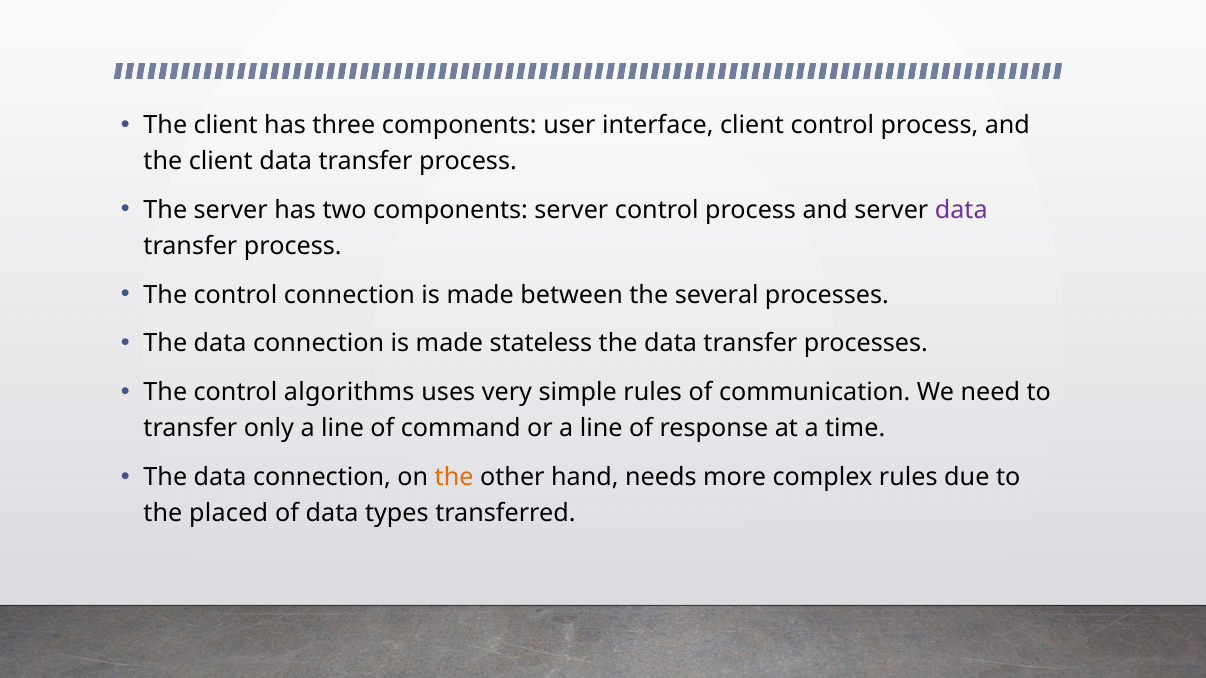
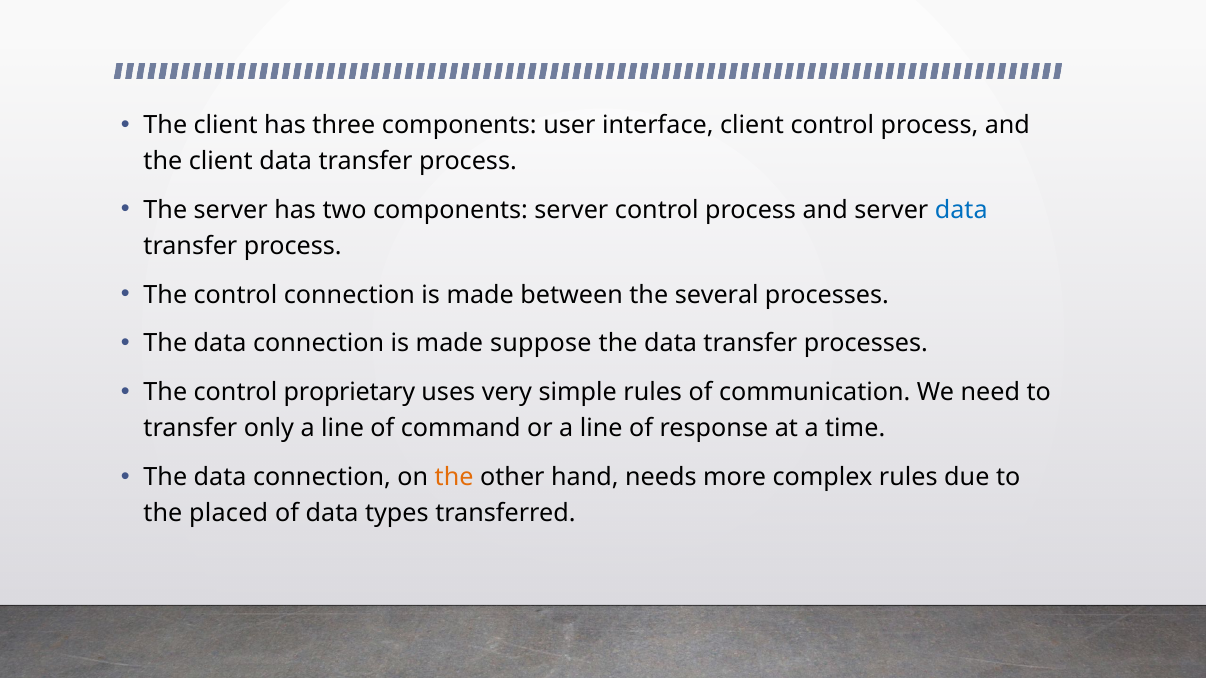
data colour: purple -> blue (961, 210)
stateless: stateless -> suppose (541, 344)
algorithms: algorithms -> proprietary (349, 393)
